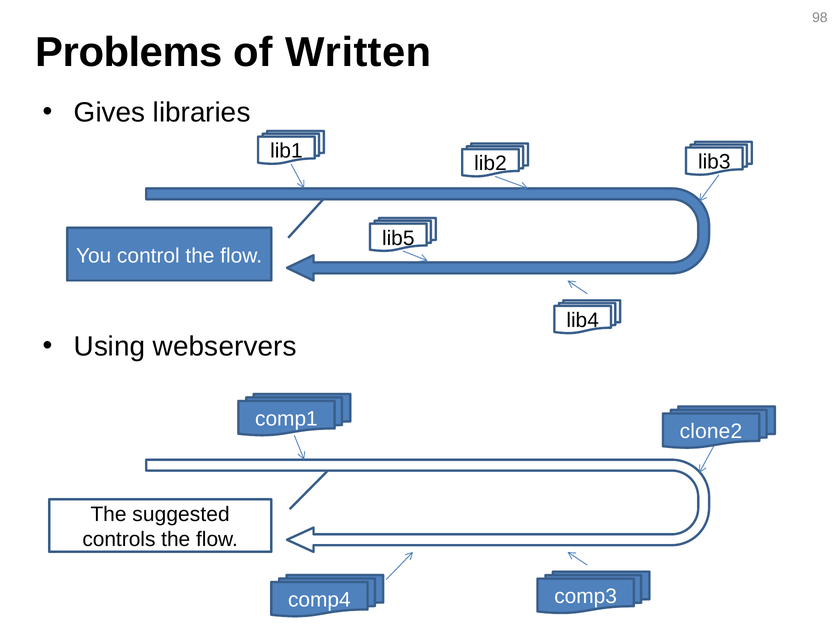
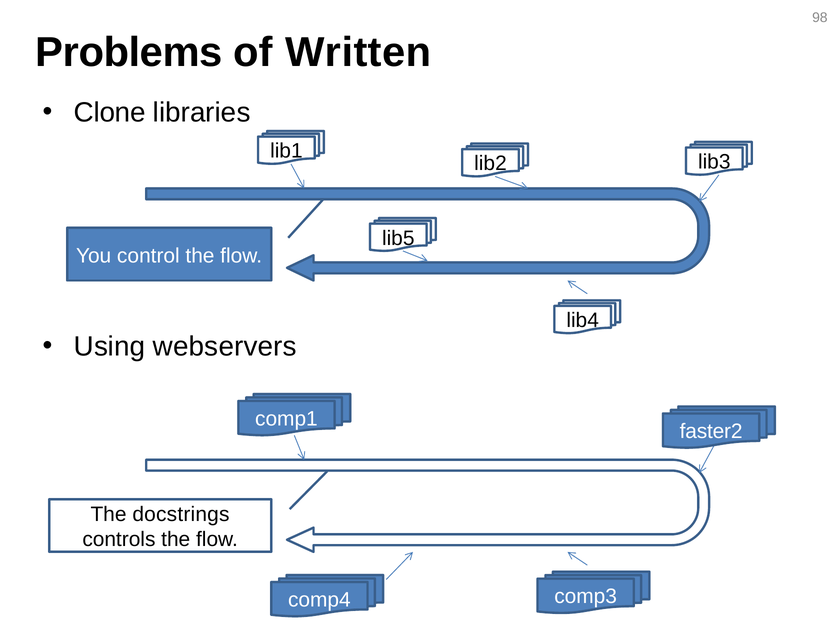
Gives: Gives -> Clone (110, 113)
clone2: clone2 -> faster2 (711, 431)
suggested: suggested -> docstrings (181, 514)
